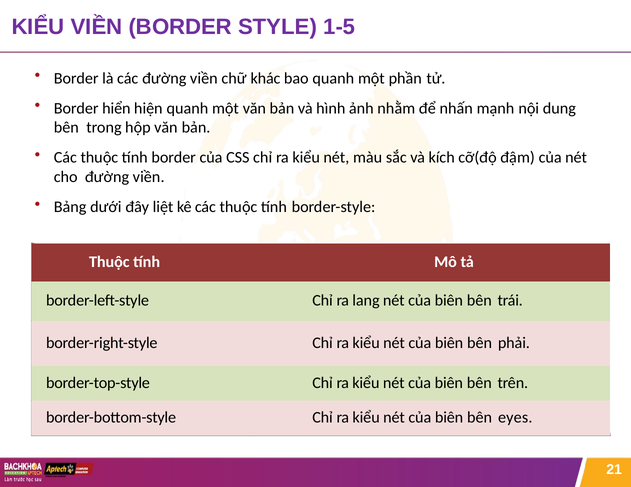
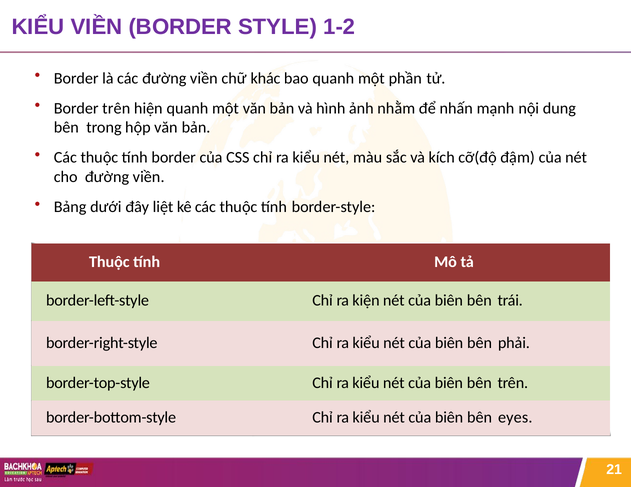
1-5: 1-5 -> 1-2 (339, 27)
Border hiển: hiển -> trên (116, 108)
lang: lang -> kiện (366, 301)
